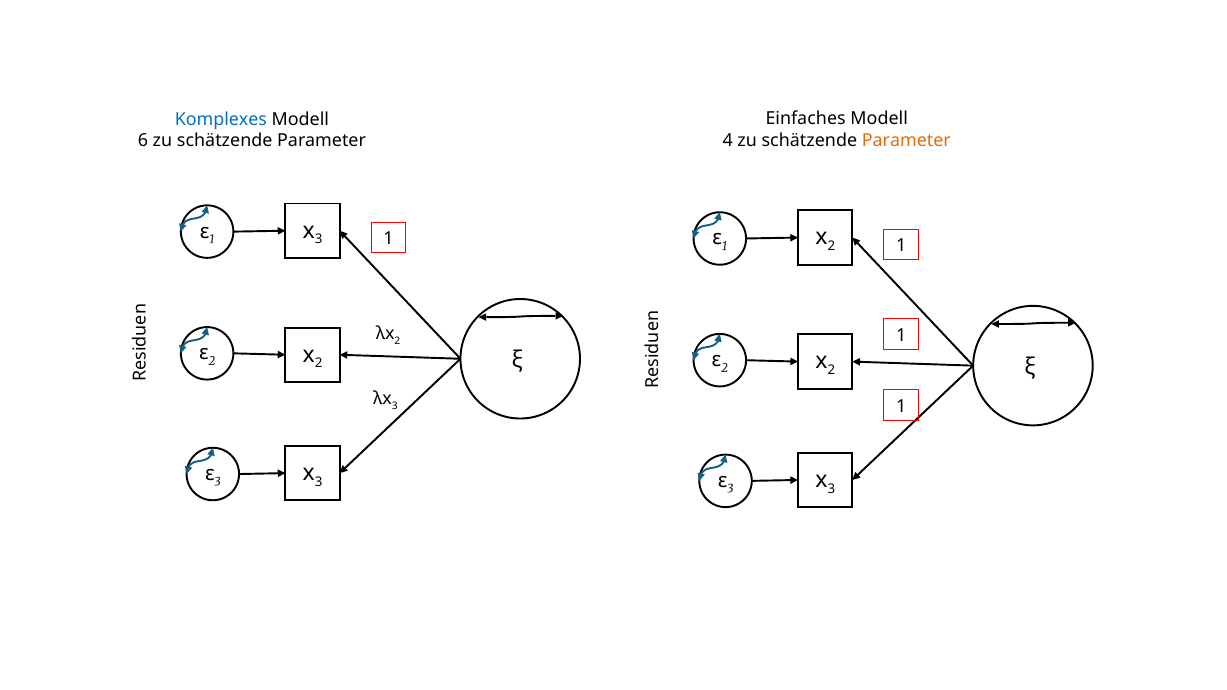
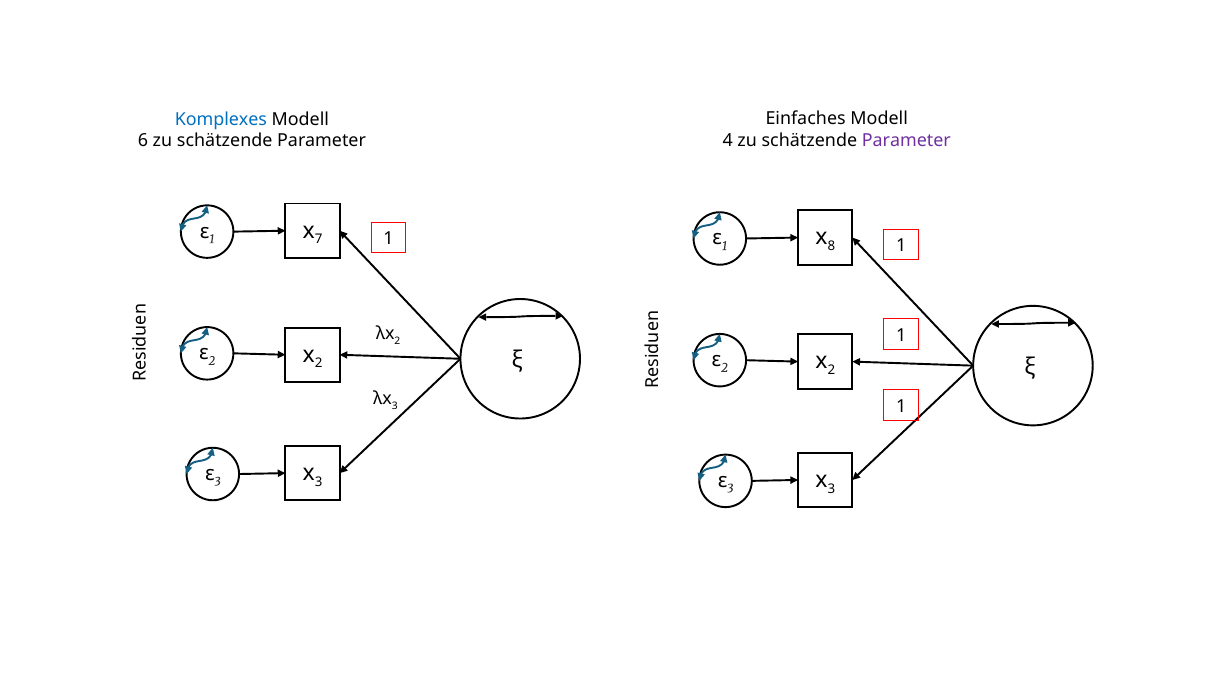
Parameter colour: orange -> purple (906, 140)
3: 3 -> 7 (319, 239)
2: 2 -> 8 (831, 246)
